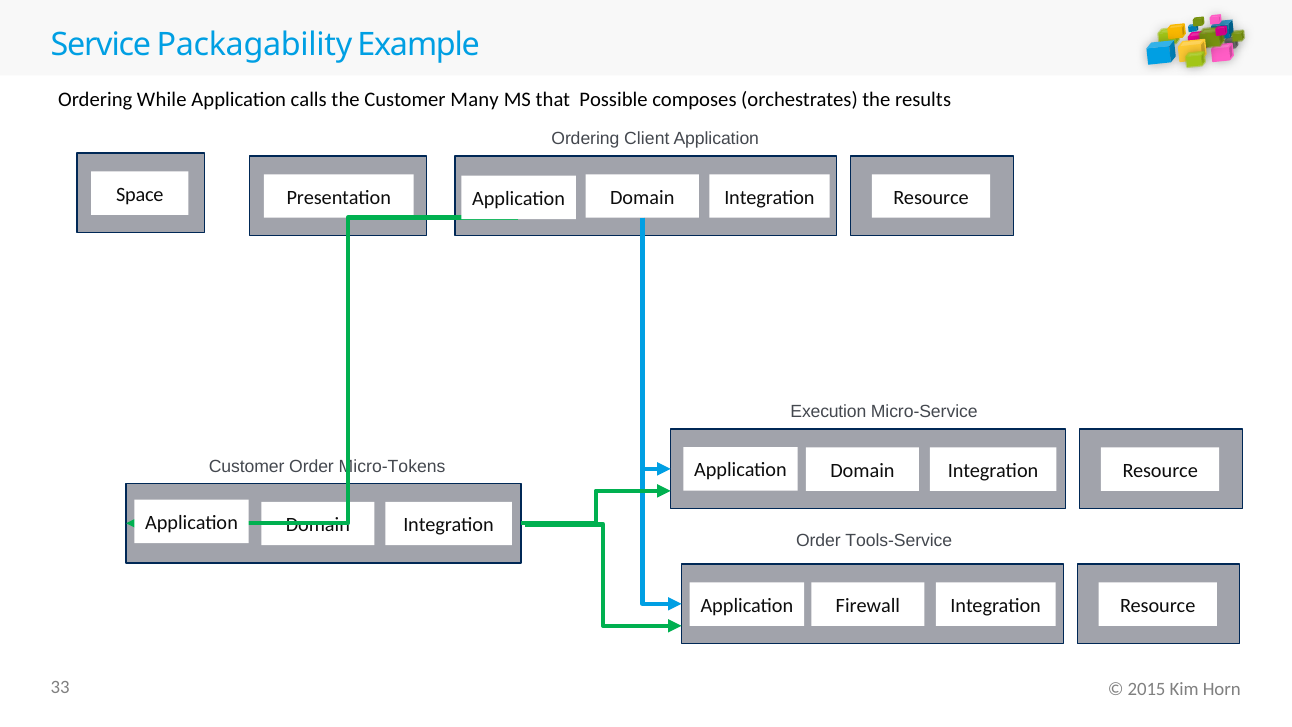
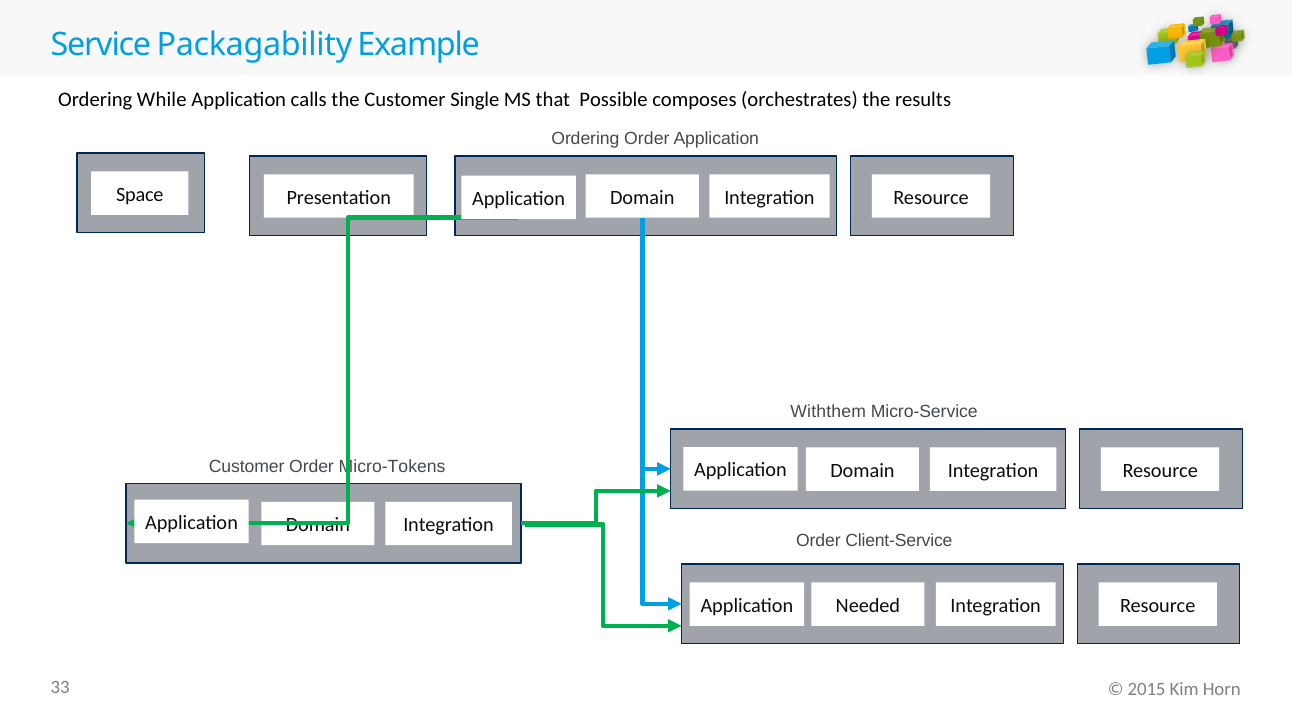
Many: Many -> Single (475, 100)
Ordering Client: Client -> Order (647, 139)
Execution: Execution -> Withthem (828, 411)
Tools-Service: Tools-Service -> Client-Service (899, 540)
Firewall: Firewall -> Needed (868, 605)
